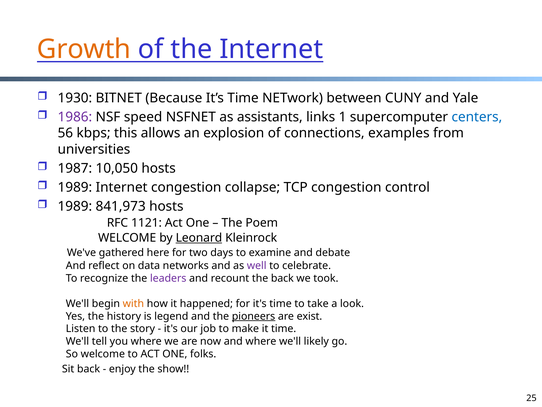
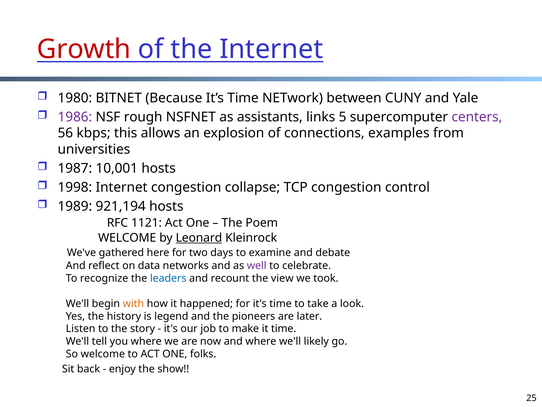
Growth colour: orange -> red (84, 49)
1930: 1930 -> 1980 (75, 98)
speed: speed -> rough (143, 117)
1: 1 -> 5 (343, 117)
centers colour: blue -> purple (477, 117)
10,050: 10,050 -> 10,001 (117, 168)
1989: 1989 -> 1998 (75, 187)
841,973: 841,973 -> 921,194 (121, 206)
leaders colour: purple -> blue (168, 278)
the back: back -> view (282, 278)
pioneers underline: present -> none (254, 316)
exist: exist -> later (309, 316)
